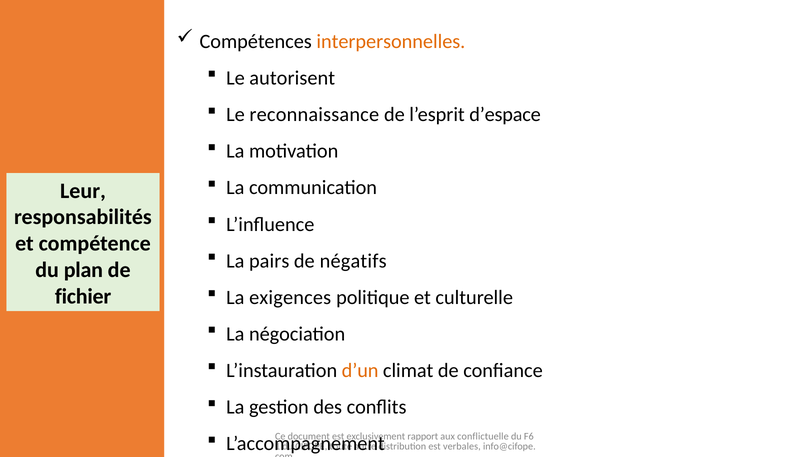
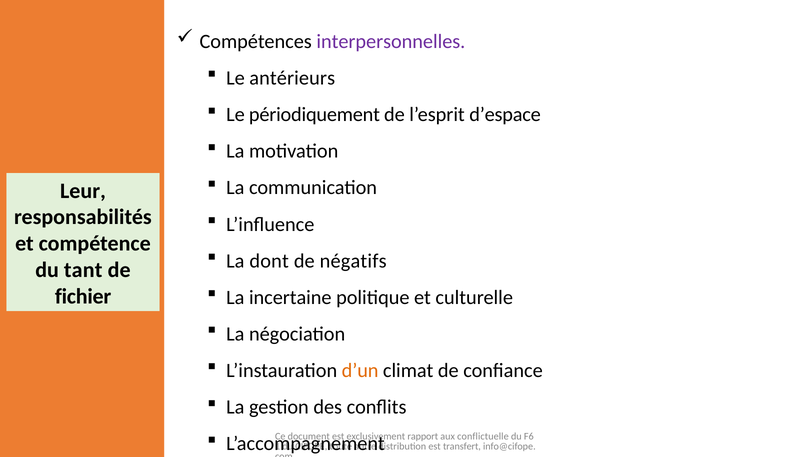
interpersonnelles colour: orange -> purple (391, 41)
autorisent: autorisent -> antérieurs (292, 78)
reconnaissance: reconnaissance -> périodiquement (314, 115)
pairs: pairs -> dont (269, 261)
plan: plan -> tant (83, 270)
exigences: exigences -> incertaine (290, 297)
verbales: verbales -> transfert (462, 446)
